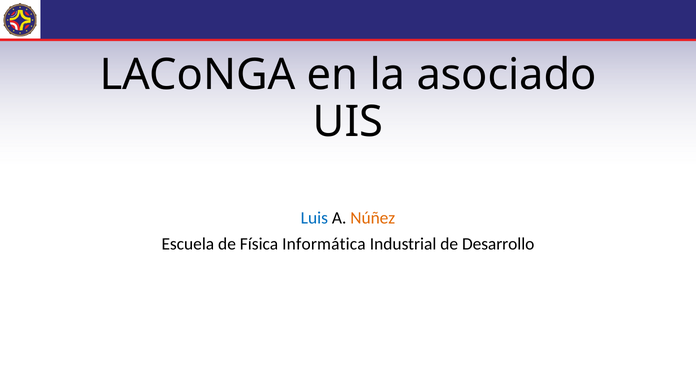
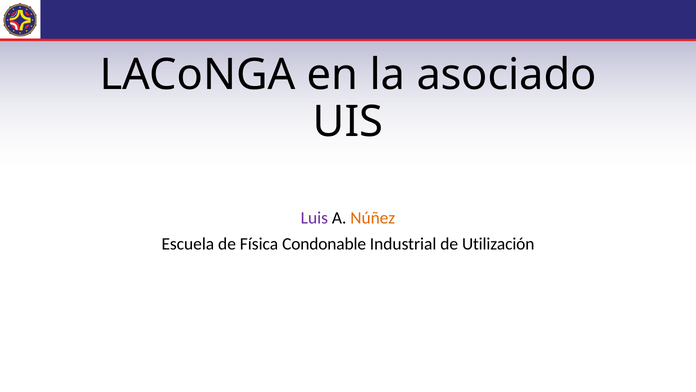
Luis colour: blue -> purple (314, 218)
Informática: Informática -> Condonable (324, 244)
Desarrollo: Desarrollo -> Utilización (498, 244)
